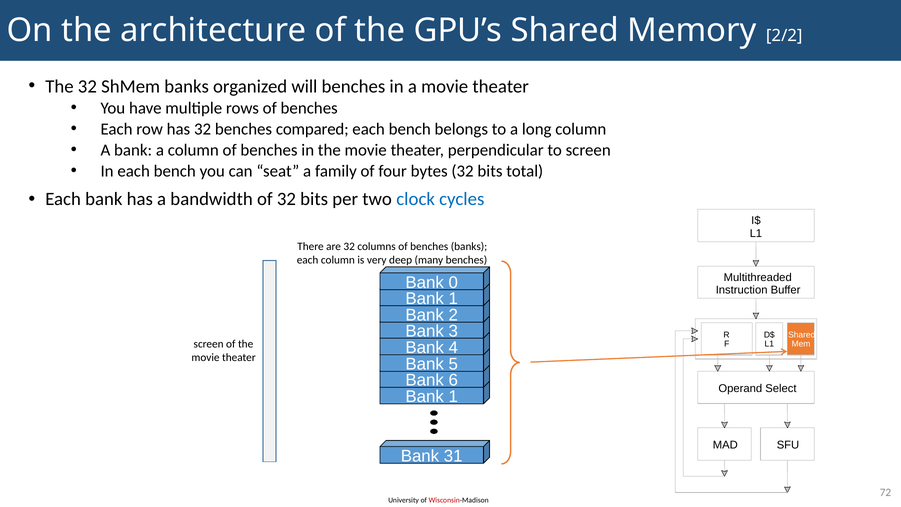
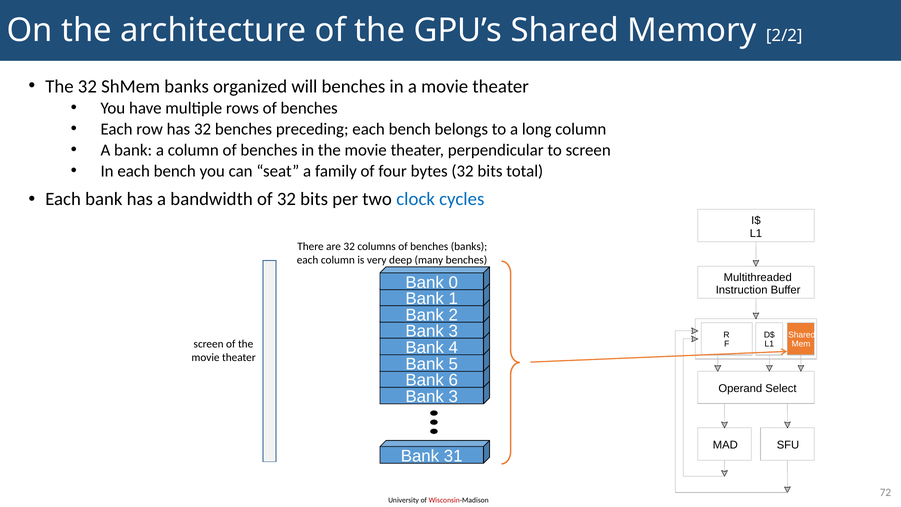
compared: compared -> preceding (312, 129)
1: 1 -> 3 (453, 397)
